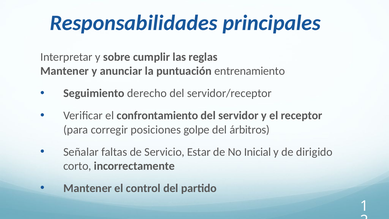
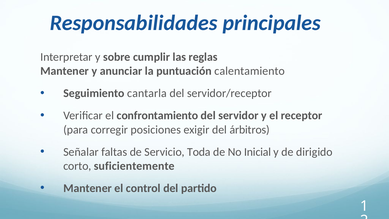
entrenamiento: entrenamiento -> calentamiento (250, 71)
derecho: derecho -> cantarla (147, 93)
golpe: golpe -> exigir (197, 130)
Estar: Estar -> Toda (199, 152)
incorrectamente: incorrectamente -> suficientemente (134, 166)
